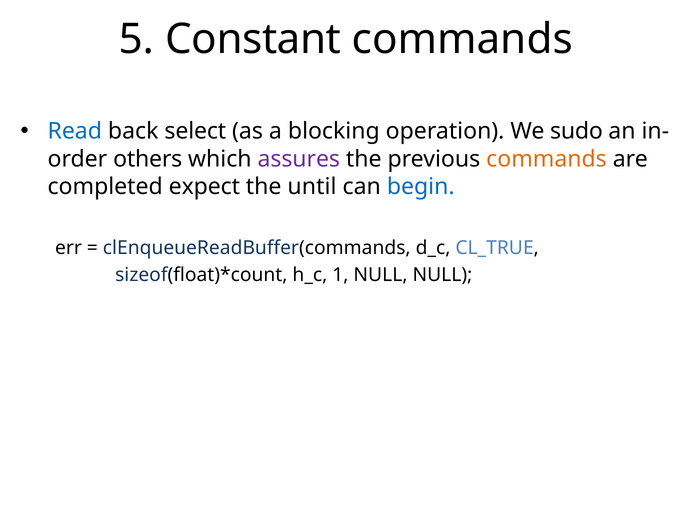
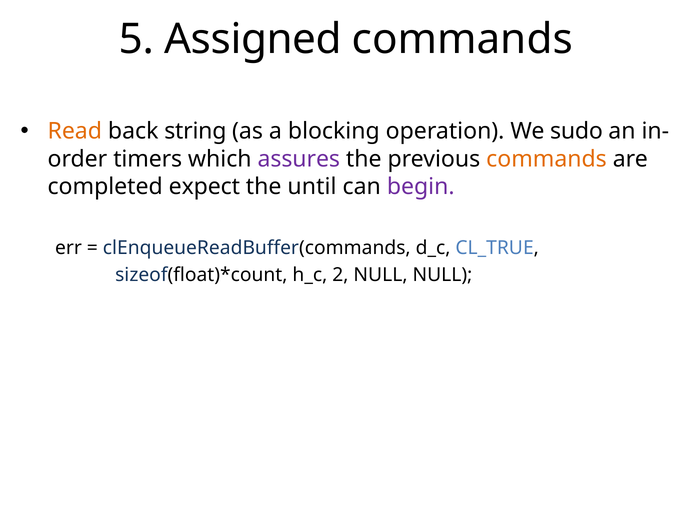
Constant: Constant -> Assigned (253, 39)
Read colour: blue -> orange (75, 131)
select: select -> string (195, 131)
others: others -> timers (148, 159)
begin colour: blue -> purple (421, 187)
1: 1 -> 2 (340, 275)
